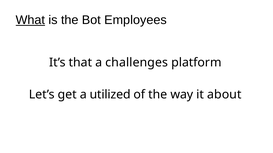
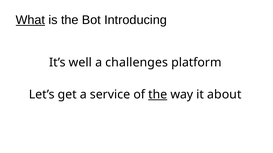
Employees: Employees -> Introducing (136, 20)
that: that -> well (80, 63)
utilized: utilized -> service (110, 95)
the underline: none -> present (158, 95)
